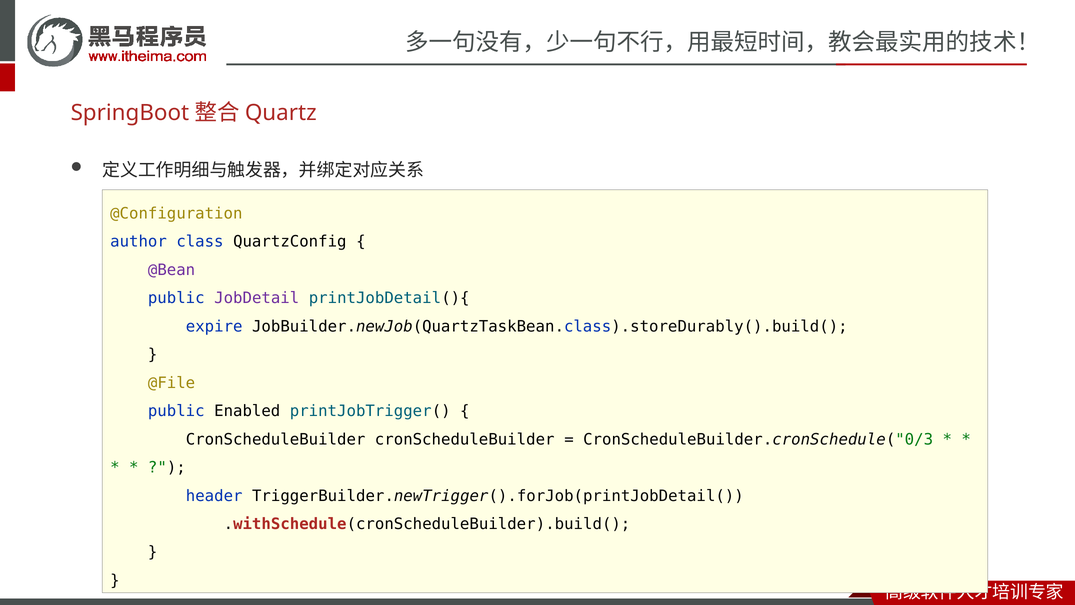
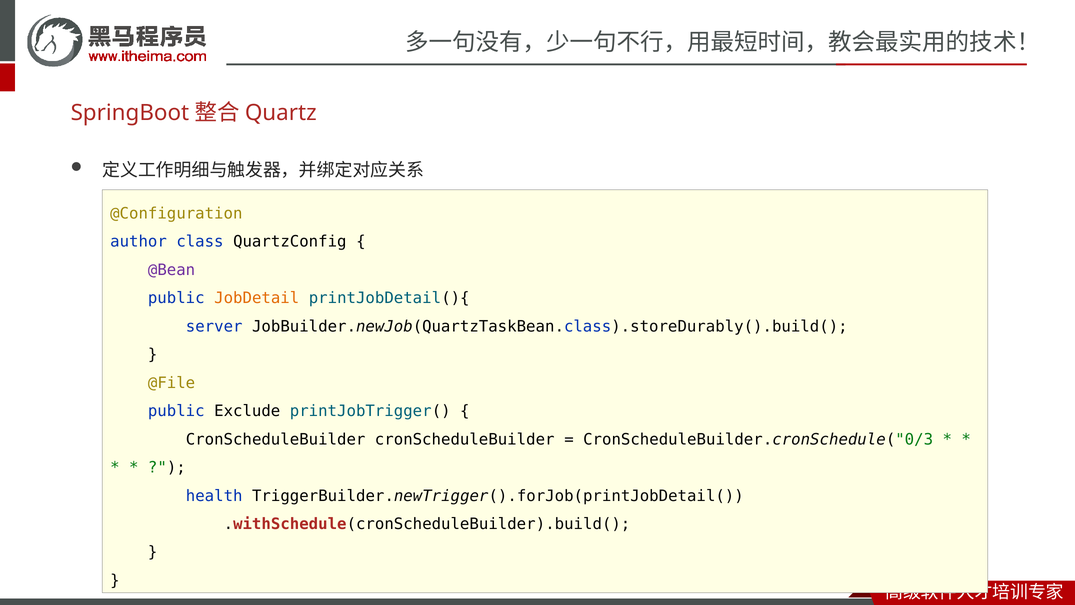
JobDetail colour: purple -> orange (257, 298)
expire: expire -> server (214, 326)
Enabled: Enabled -> Exclude (247, 411)
header: header -> health (214, 496)
